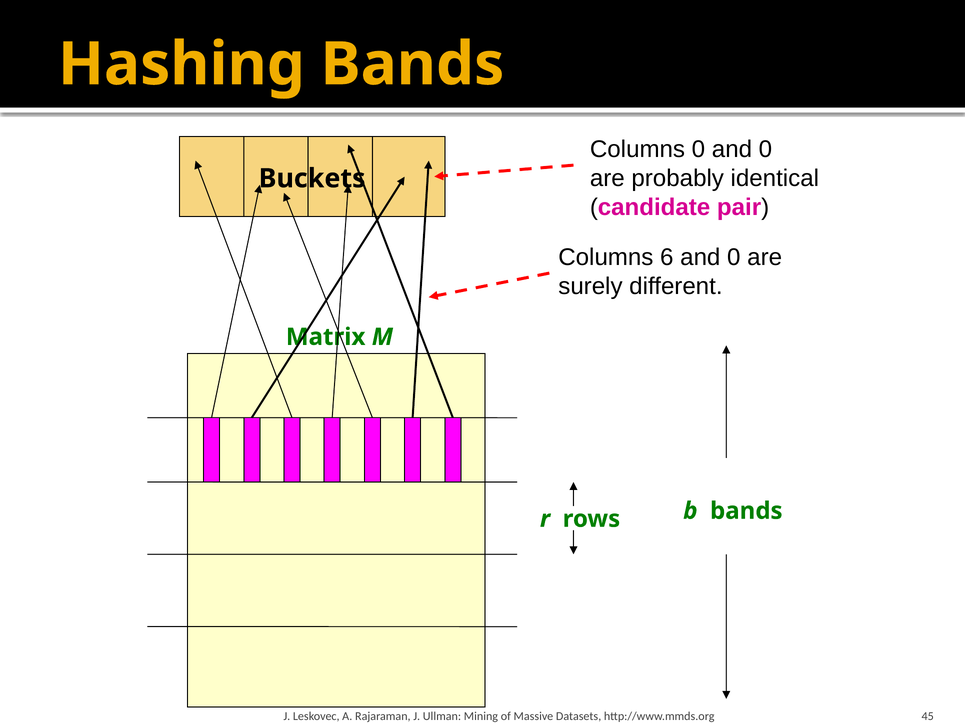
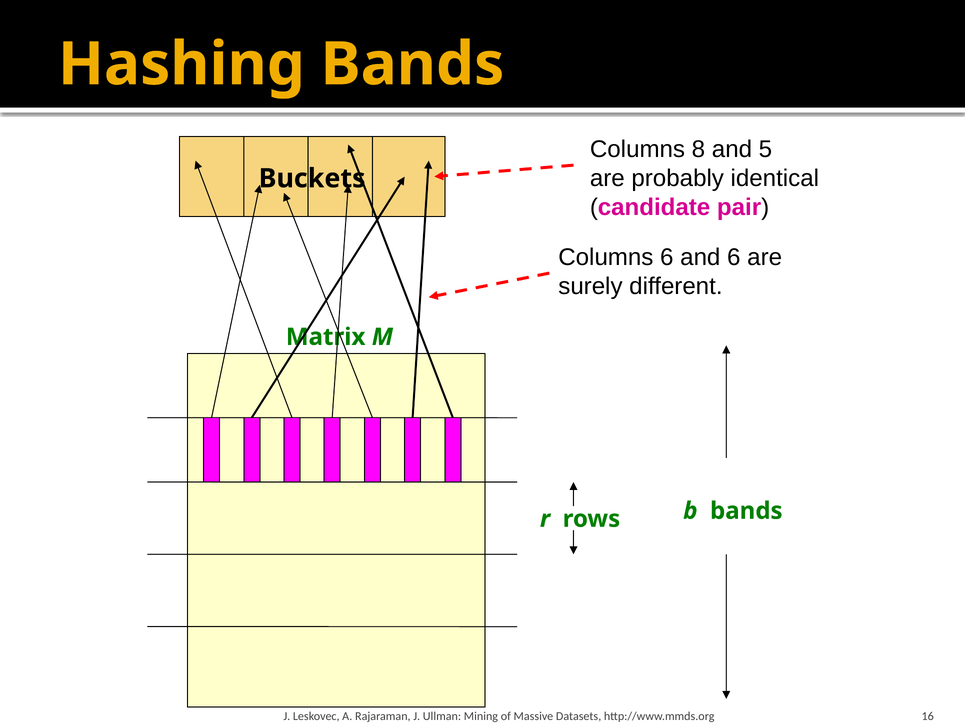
Columns 0: 0 -> 8 (698, 149)
0: 0 -> 5 (765, 149)
6 and 0: 0 -> 6 (734, 257)
45: 45 -> 16 (928, 717)
